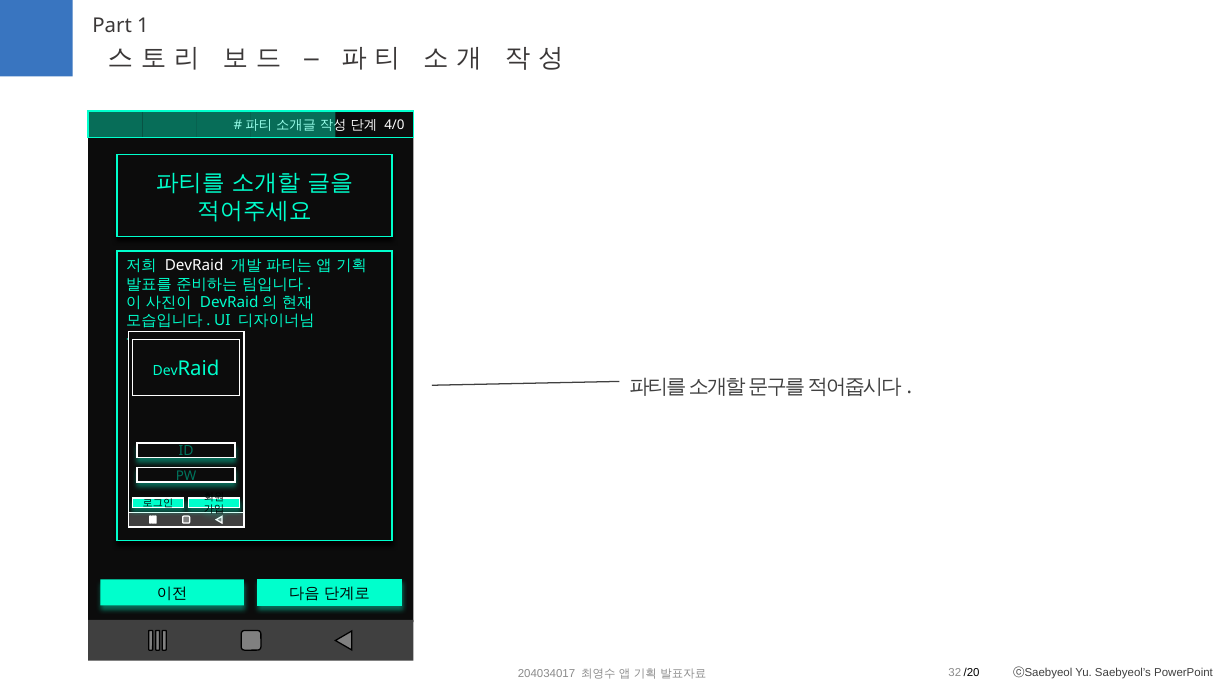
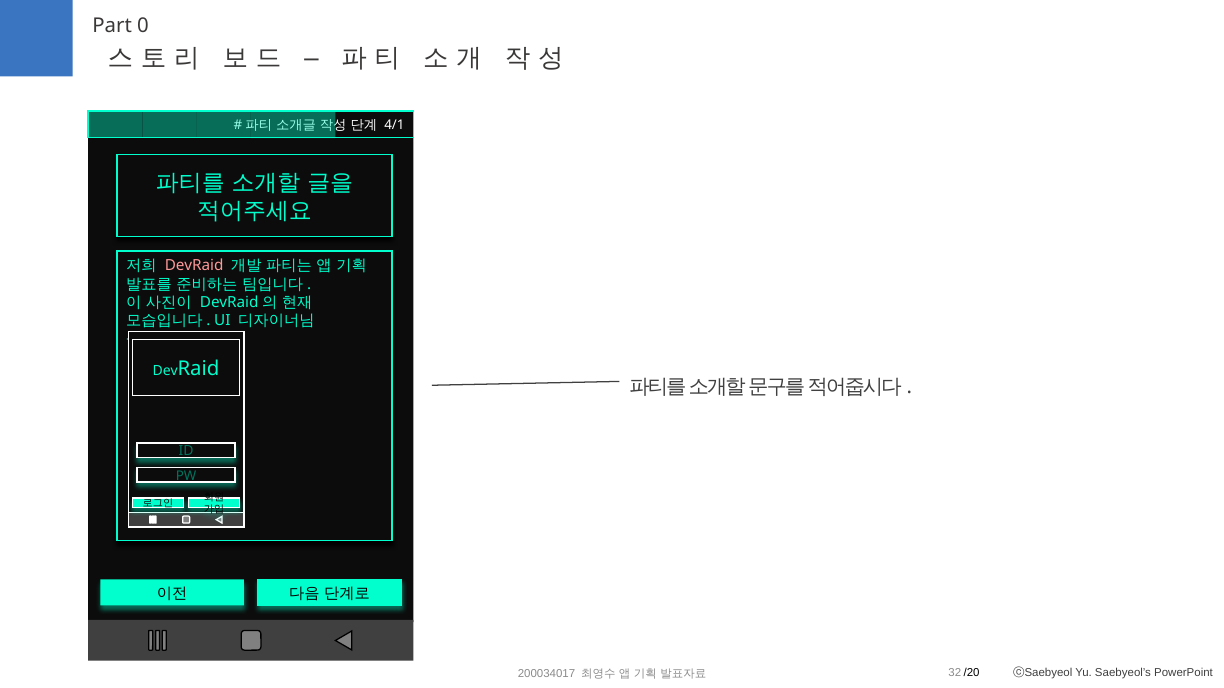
1: 1 -> 0 (143, 26)
4/0: 4/0 -> 4/1 (394, 125)
DevRaid colour: white -> pink (194, 266)
204034017: 204034017 -> 200034017 (546, 674)
